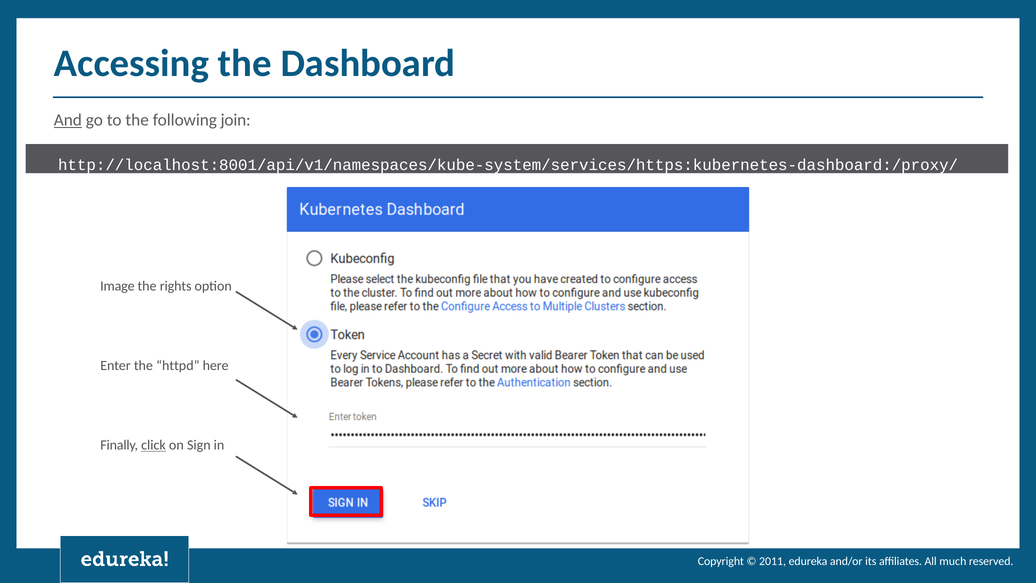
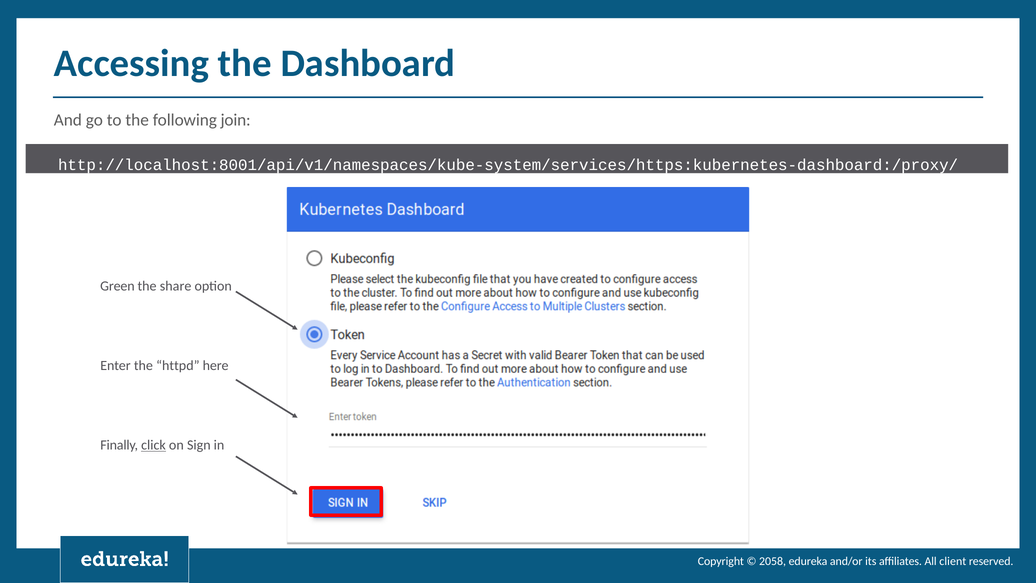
And underline: present -> none (68, 120)
Image: Image -> Green (117, 286)
rights: rights -> share (176, 286)
2011: 2011 -> 2058 (773, 561)
much: much -> client (953, 561)
